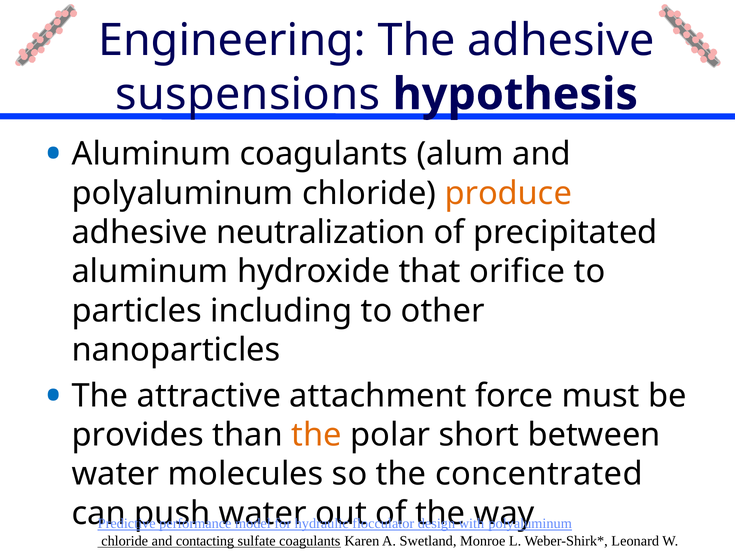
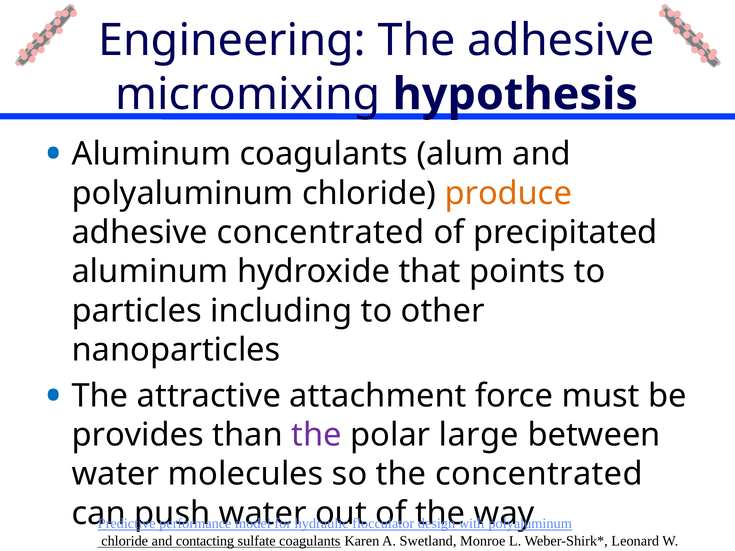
suspensions: suspensions -> micromixing (248, 94)
adhesive neutralization: neutralization -> concentrated (321, 233)
orifice: orifice -> points (517, 272)
the colour: orange -> purple (317, 435)
short: short -> large (479, 435)
